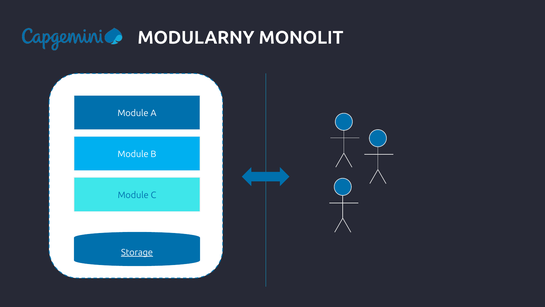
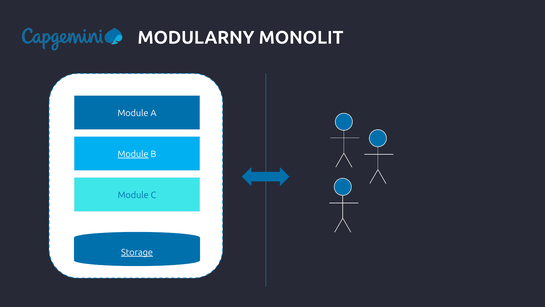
Module underline: none -> present (133, 154)
